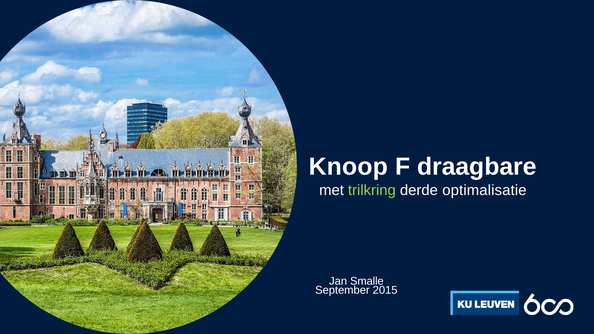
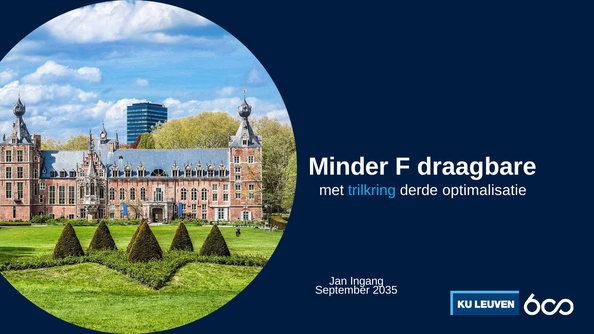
Knoop: Knoop -> Minder (349, 167)
trilkring colour: light green -> light blue (372, 190)
Smalle: Smalle -> Ingang (367, 281)
2015: 2015 -> 2035 (385, 290)
